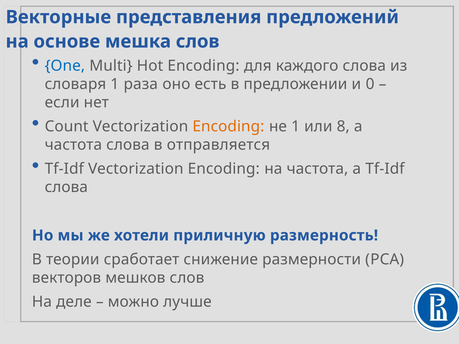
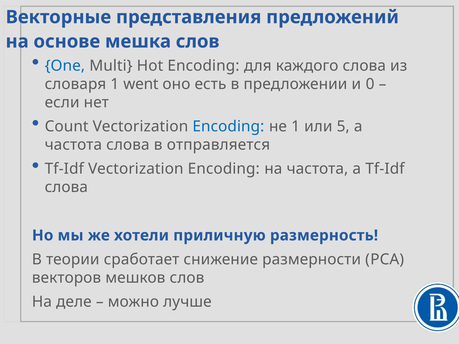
раза: раза -> went (141, 84)
Encoding colour: orange -> blue (228, 127)
8: 8 -> 5 (343, 127)
